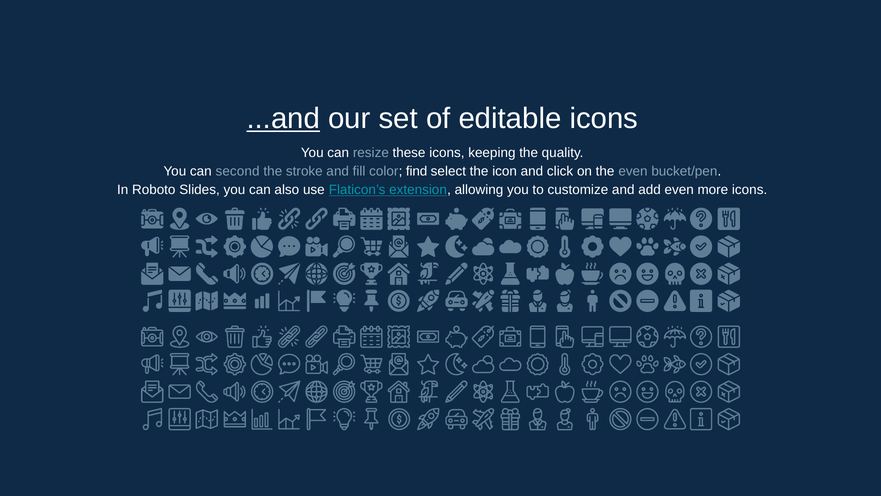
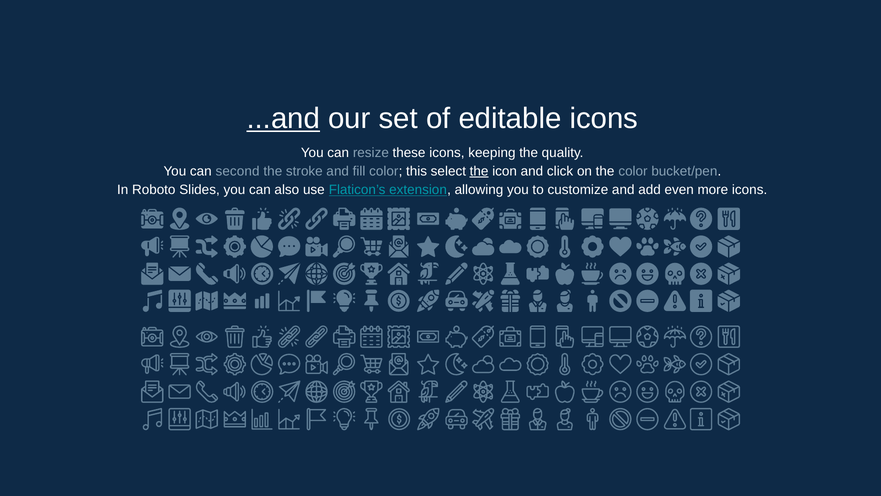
find: find -> this (417, 171)
the underline: none -> present (479, 171)
the even: even -> color (633, 171)
